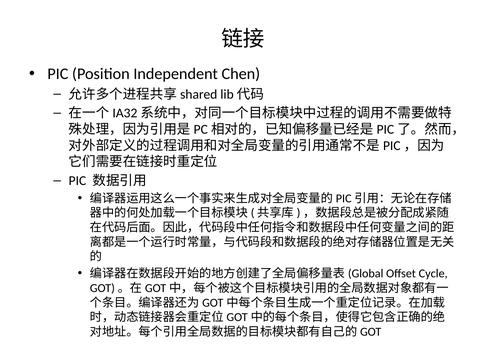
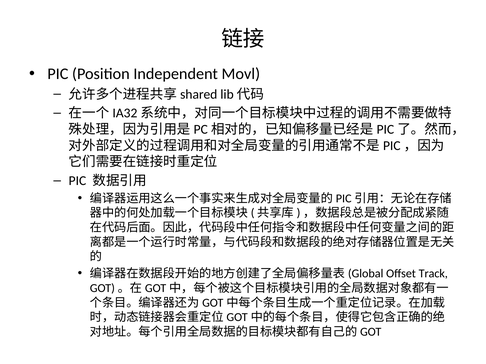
Chen: Chen -> Movl (241, 74)
Cycle: Cycle -> Track (433, 274)
